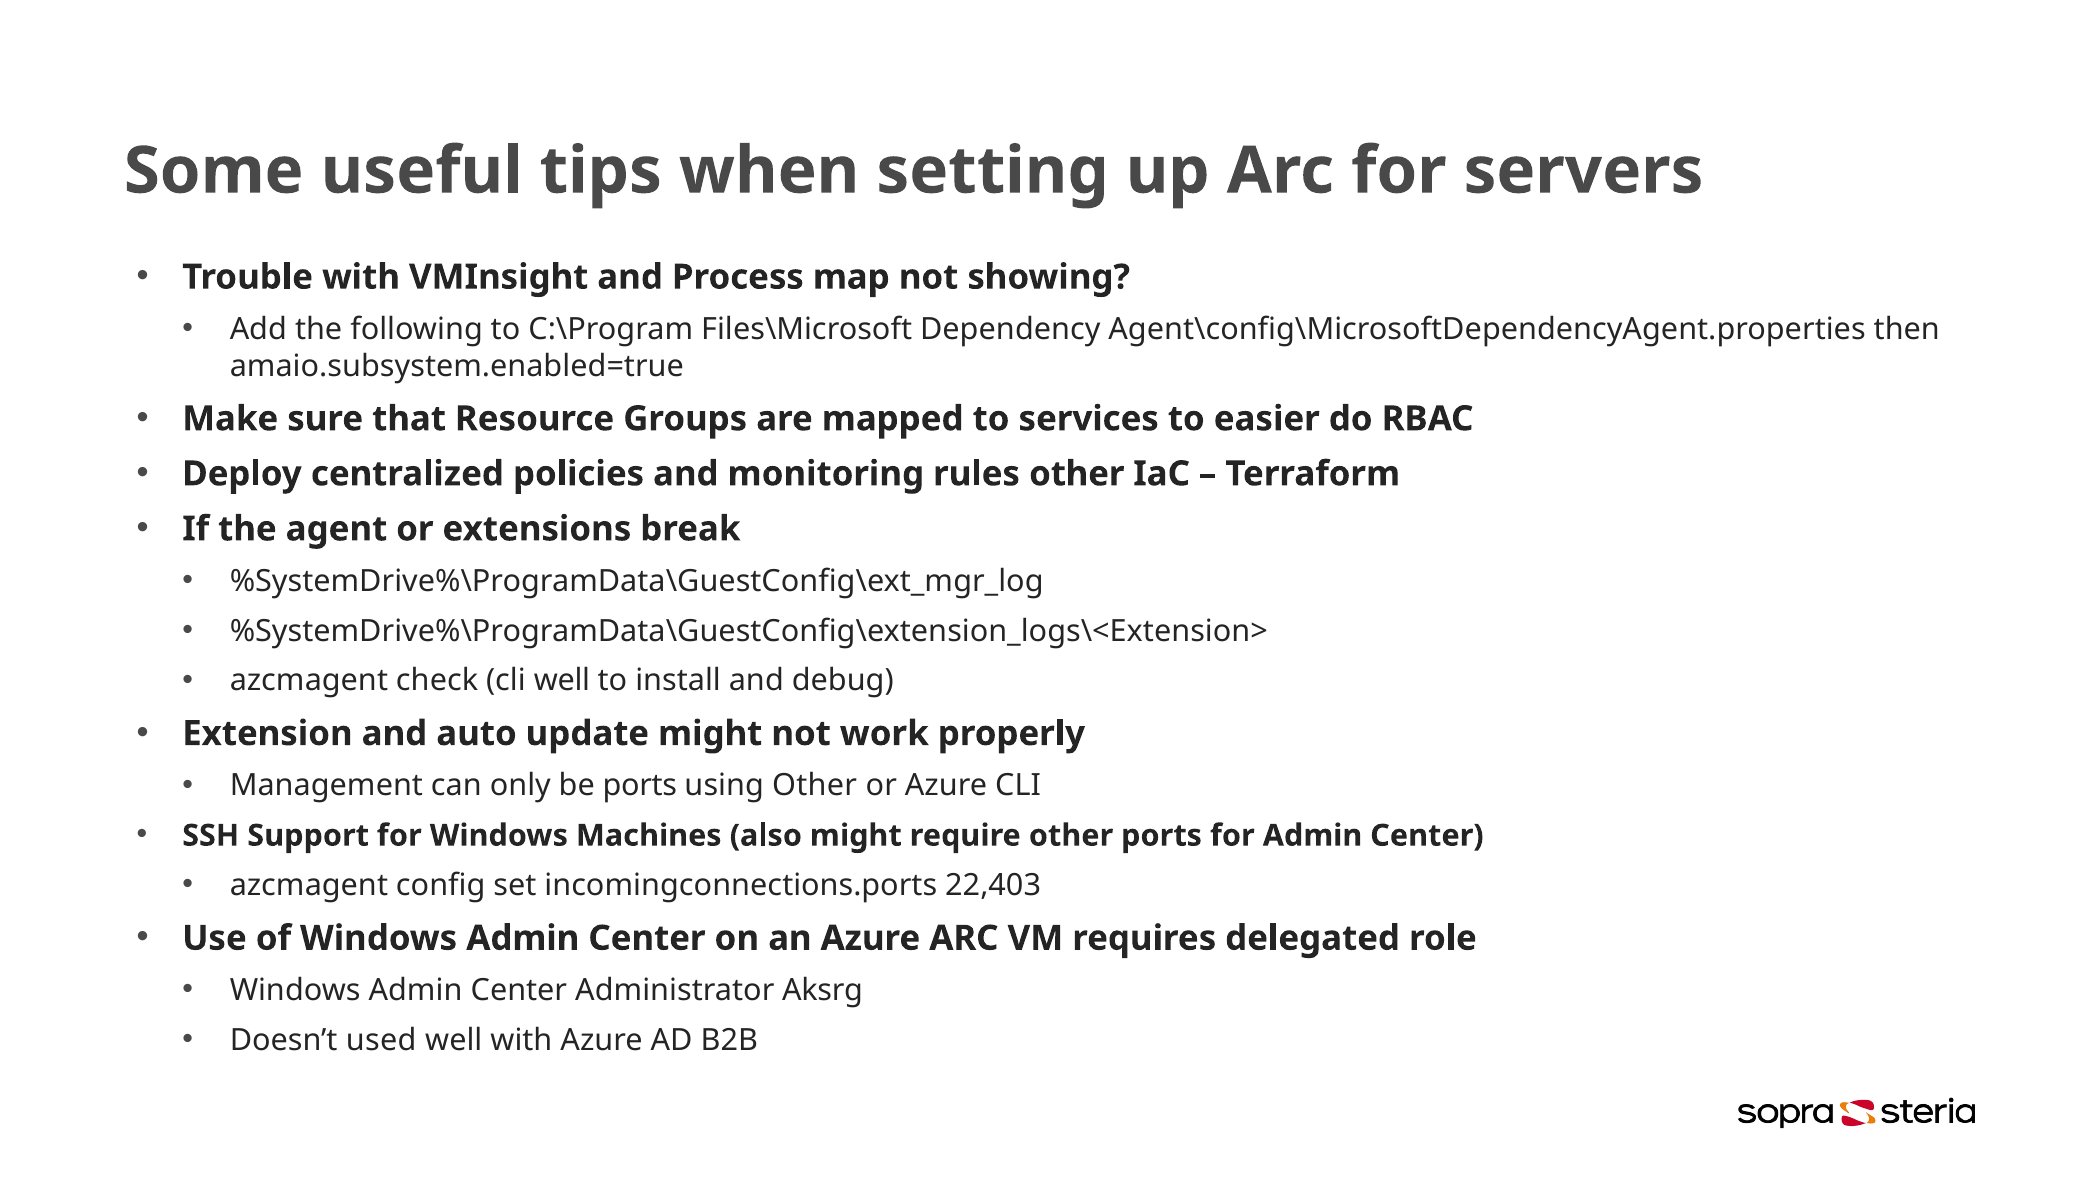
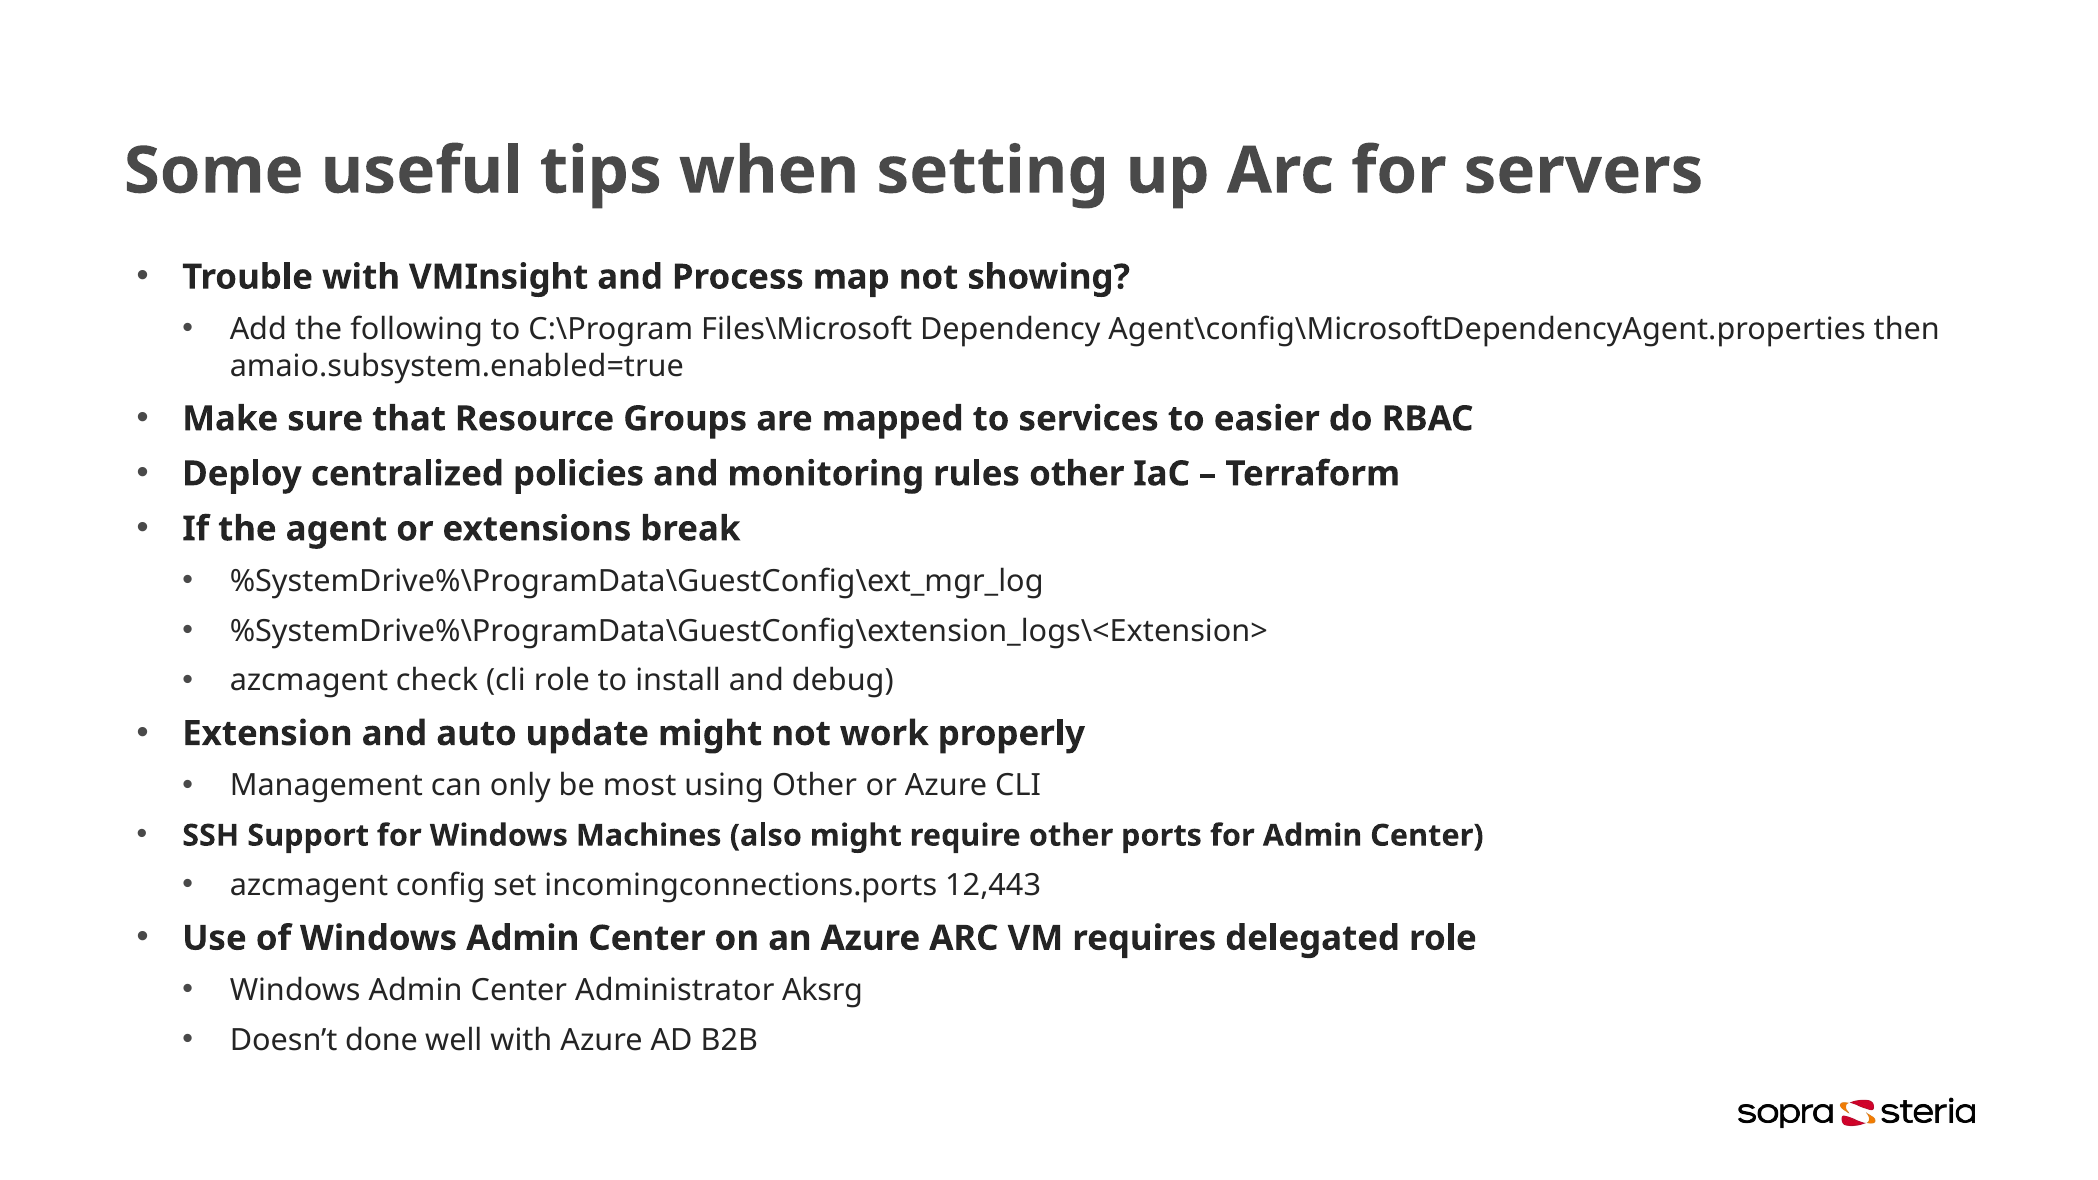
cli well: well -> role (562, 681)
be ports: ports -> most (640, 786)
22,403: 22,403 -> 12,443 (993, 886)
used: used -> done (382, 1040)
